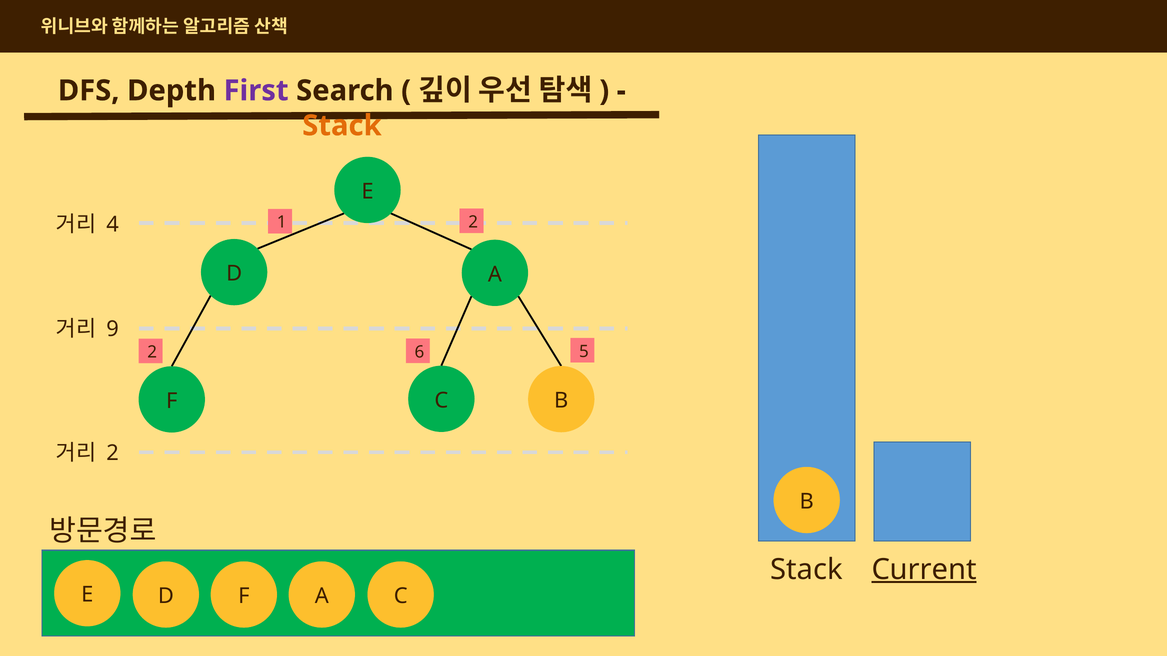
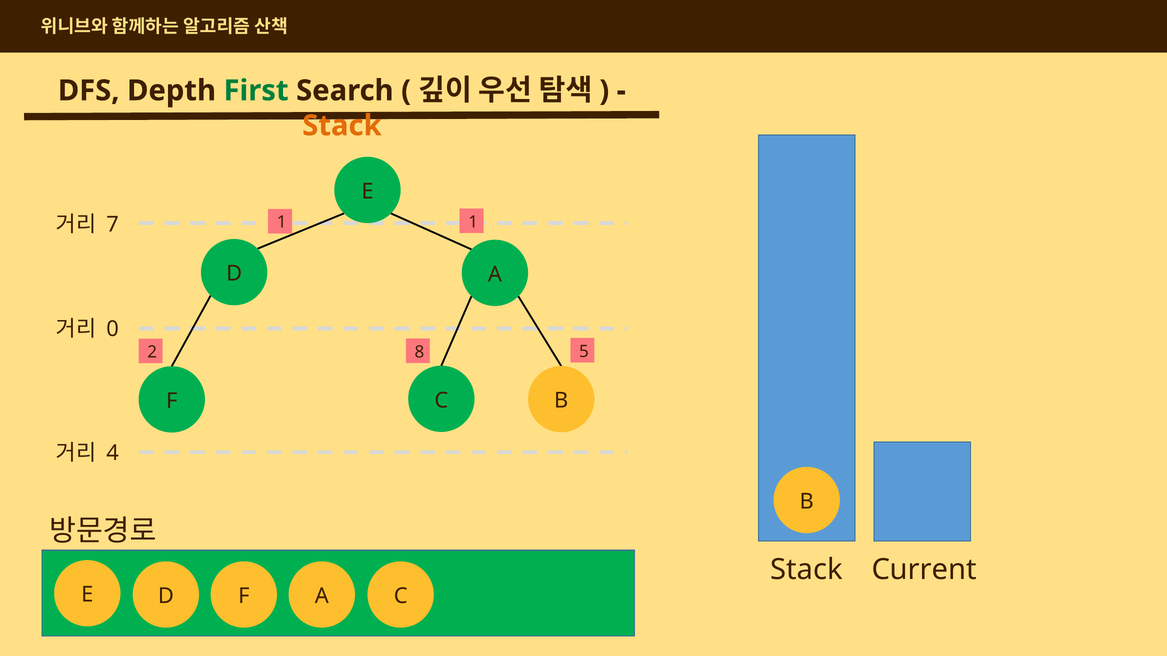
First colour: purple -> green (256, 91)
4: 4 -> 7 (113, 225)
1 2: 2 -> 1 (473, 222)
9: 9 -> 0 (113, 329)
6: 6 -> 8 (419, 352)
2: 2 -> 4 (113, 453)
Current underline: present -> none (924, 570)
